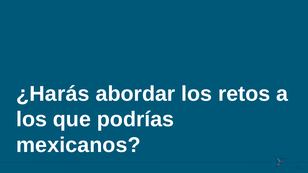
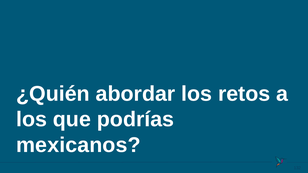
¿Harás: ¿Harás -> ¿Quién (53, 94)
